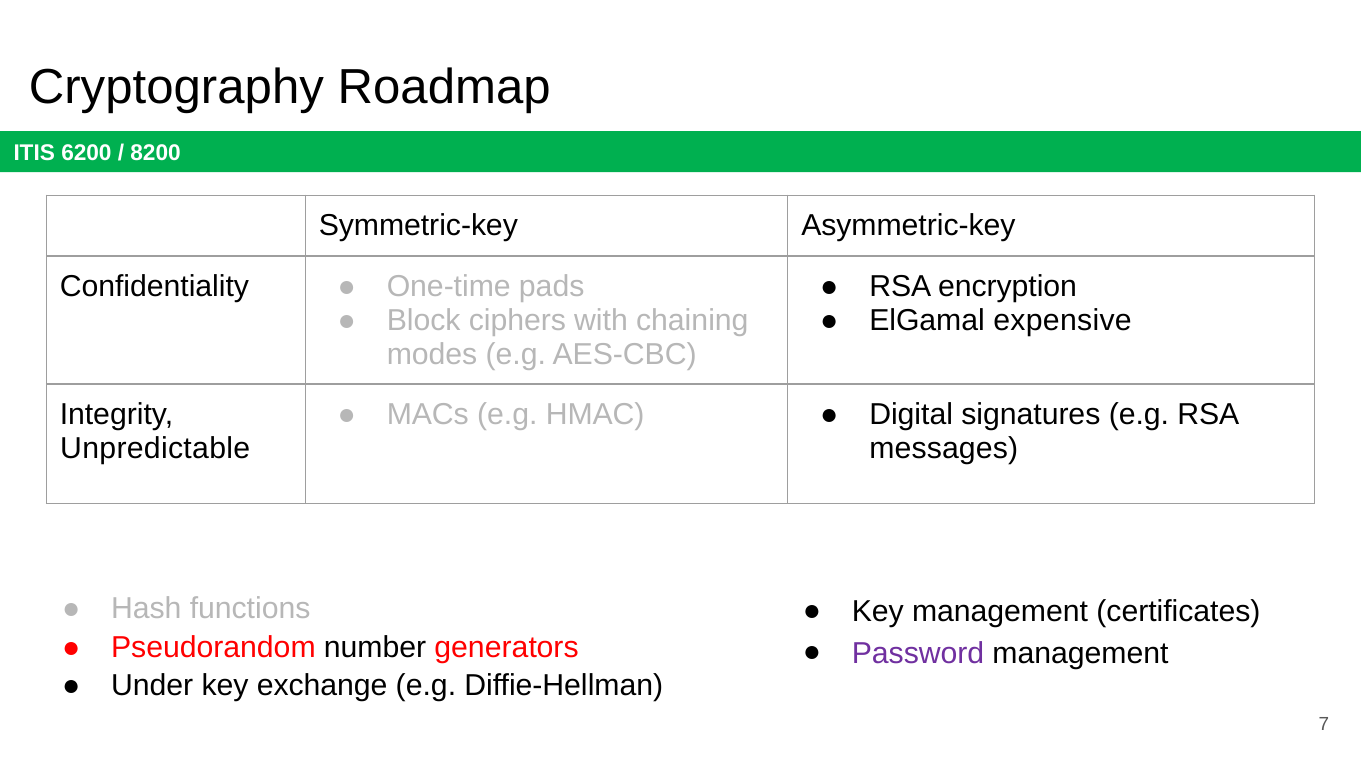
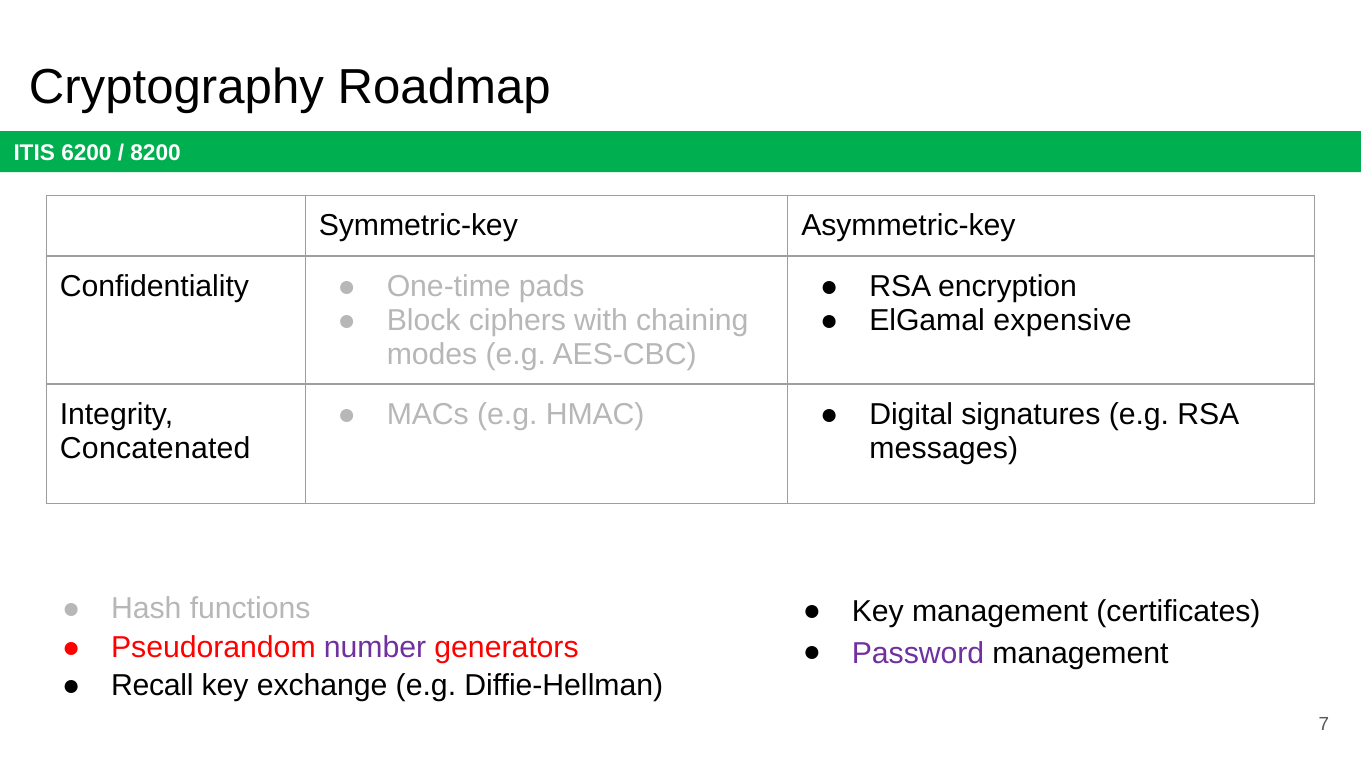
Unpredictable: Unpredictable -> Concatenated (155, 448)
number colour: black -> purple (375, 647)
Under: Under -> Recall (152, 685)
